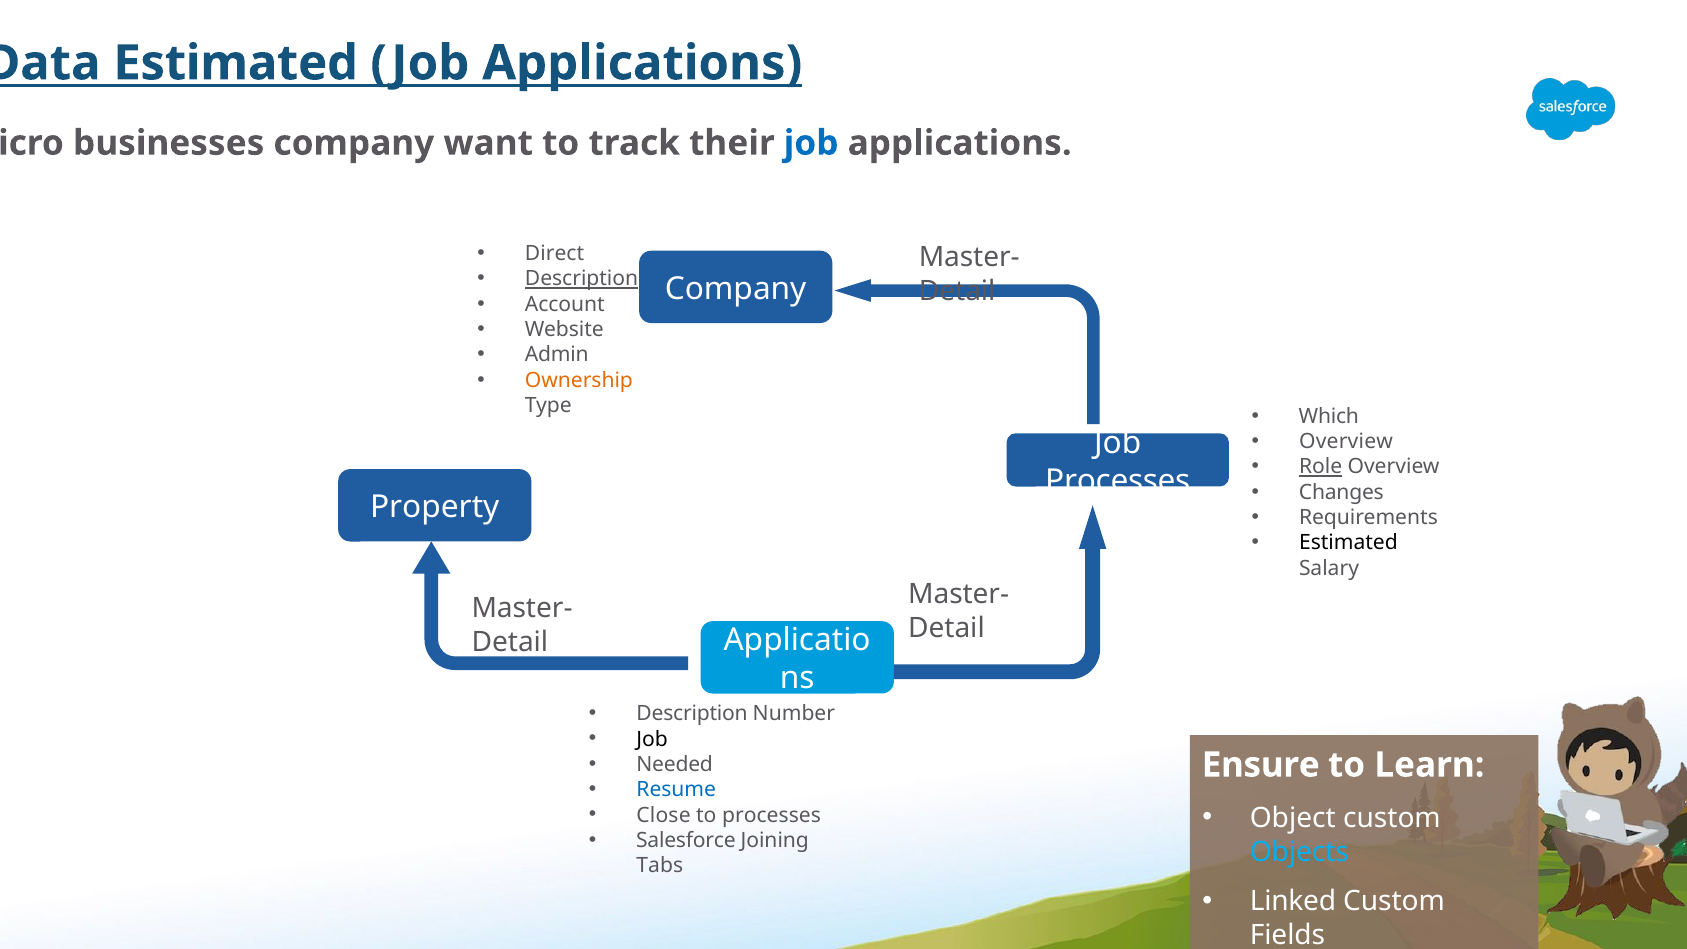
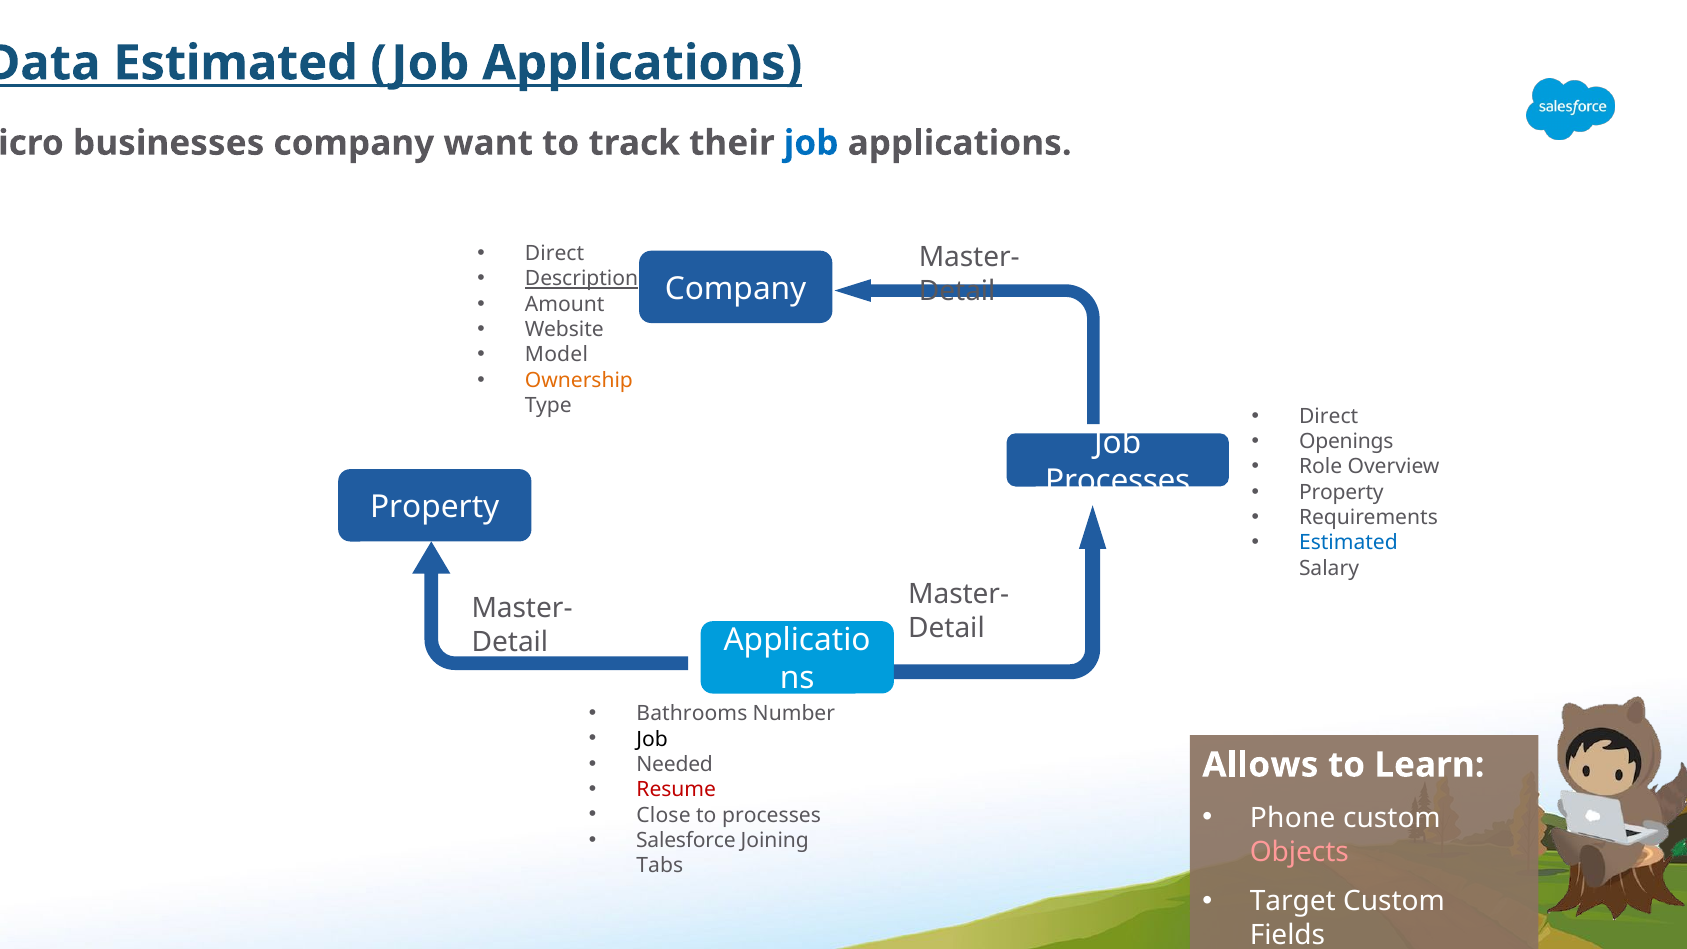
Account: Account -> Amount (565, 304)
Admin: Admin -> Model (556, 355)
Which: Which -> Direct (1329, 416)
Overview: Overview -> Openings (1346, 442)
Role underline: present -> none (1321, 467)
Changes: Changes -> Property (1341, 492)
Estimated colour: black -> blue (1348, 543)
Description: Description -> Bathrooms (692, 714)
Ensure: Ensure -> Allows (1260, 765)
Resume colour: blue -> red (676, 790)
Object: Object -> Phone (1293, 818)
Objects colour: light blue -> pink (1299, 852)
Linked: Linked -> Target (1293, 902)
